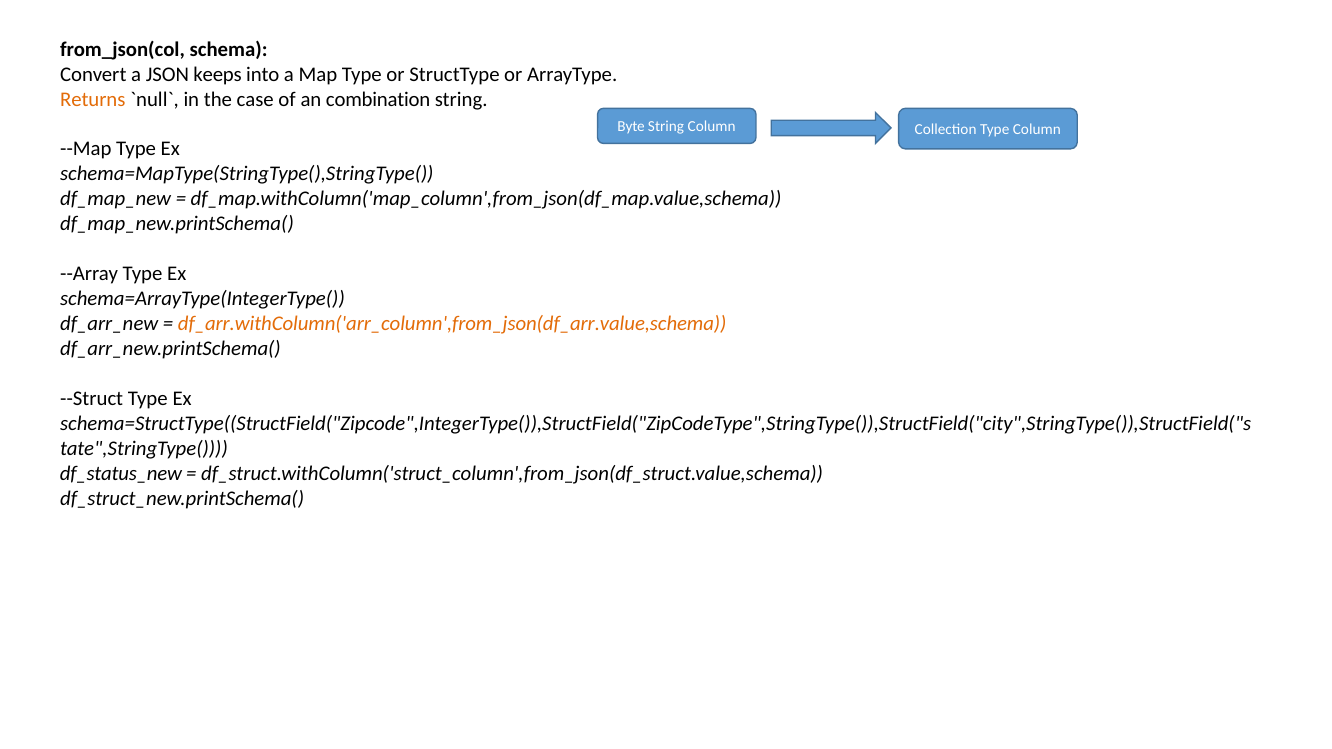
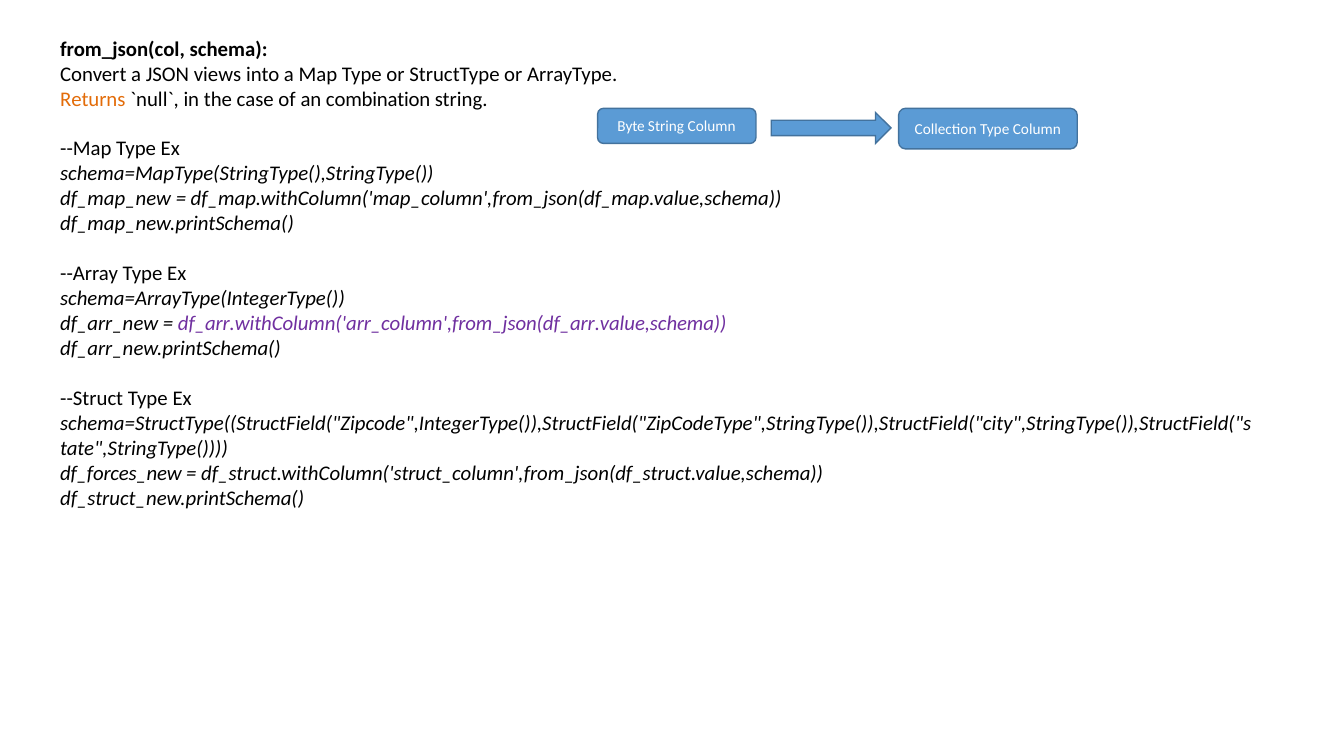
keeps: keeps -> views (218, 74)
df_arr.withColumn('arr_column',from_json(df_arr.value,schema colour: orange -> purple (452, 324)
df_status_new: df_status_new -> df_forces_new (121, 474)
